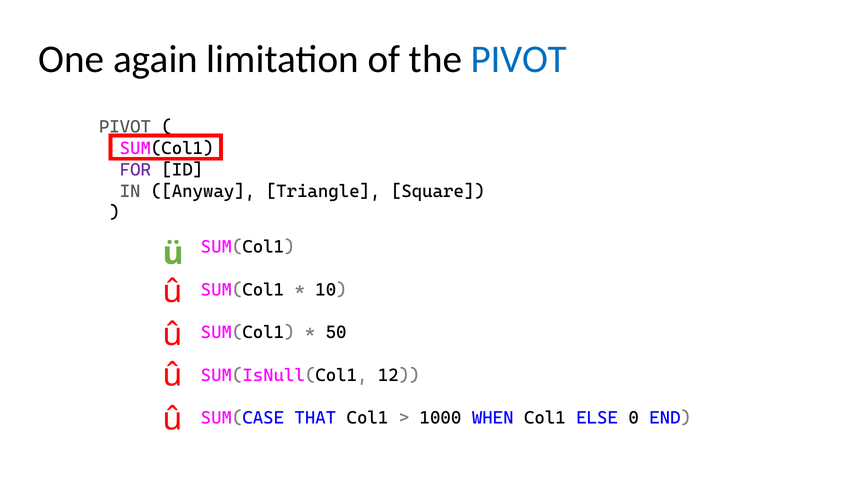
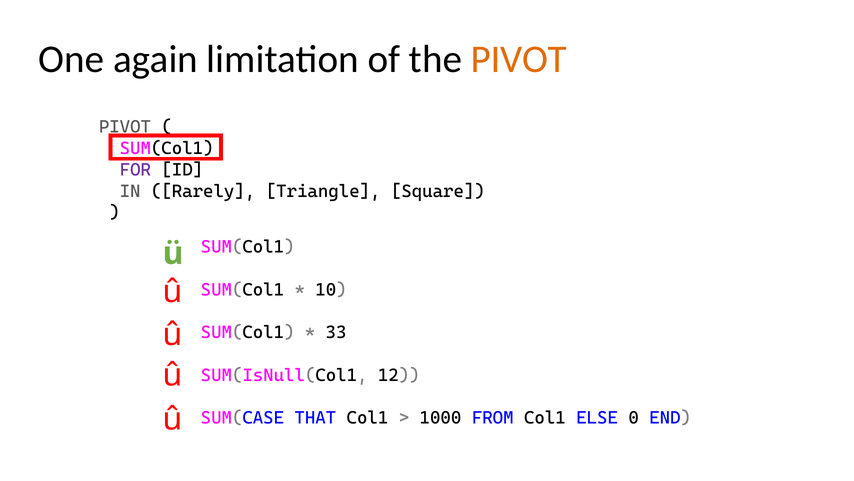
PIVOT colour: blue -> orange (519, 59)
Anyway: Anyway -> Rarely (203, 191)
50: 50 -> 33 (336, 332)
WHEN: WHEN -> FROM (493, 418)
